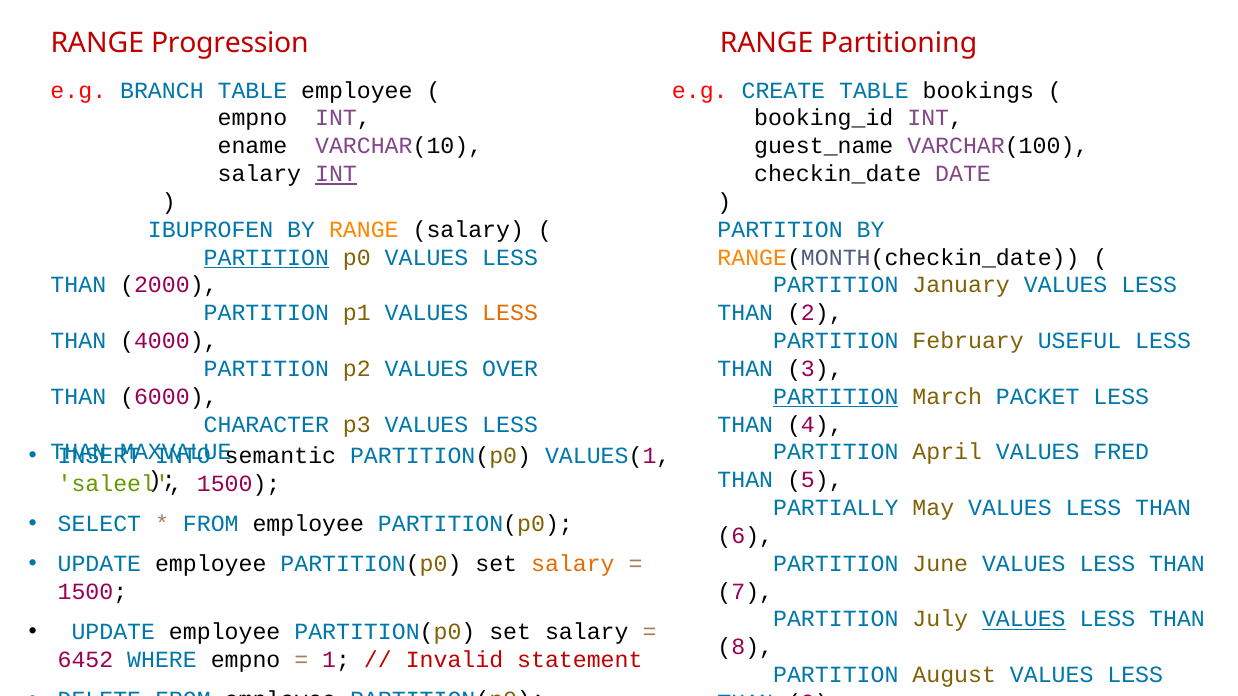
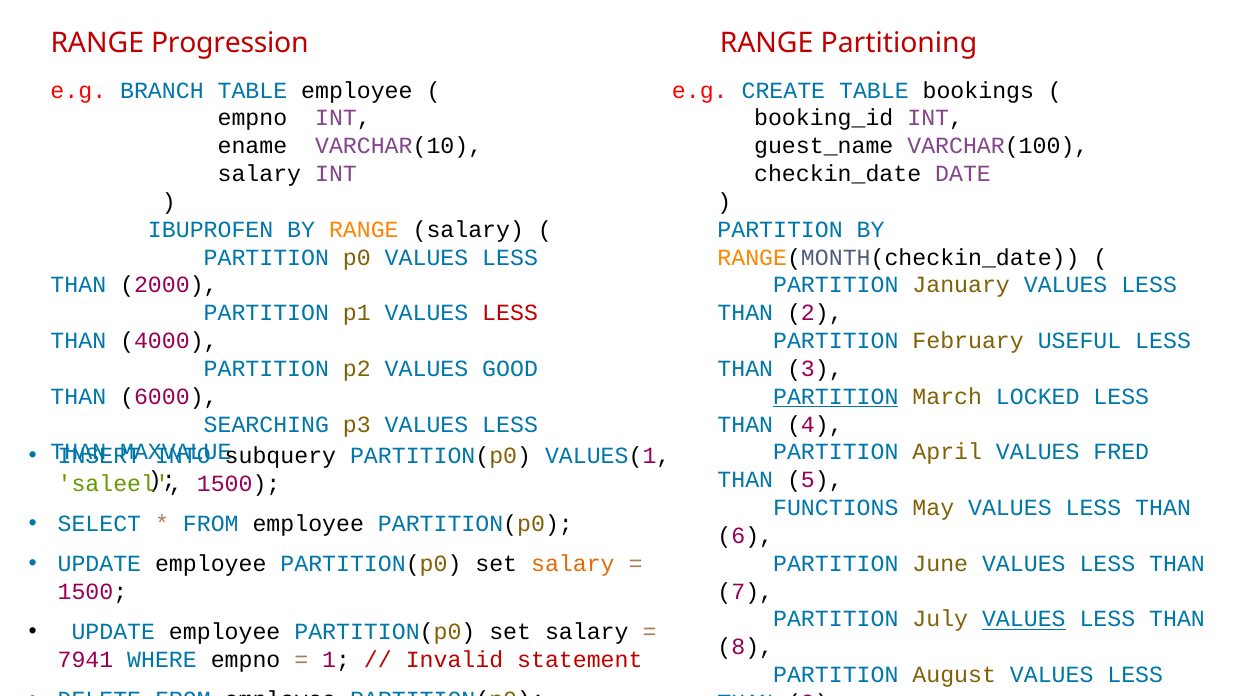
INT underline: present -> none (336, 174)
PARTITION underline: present -> none (266, 258)
LESS colour: orange -> red (510, 313)
OVER: OVER -> GOOD (510, 369)
PACKET: PACKET -> LOCKED (1038, 397)
CHARACTER: CHARACTER -> SEARCHING (266, 425)
semantic: semantic -> subquery (280, 456)
PARTIALLY: PARTIALLY -> FUNCTIONS (836, 508)
6452: 6452 -> 7941 (85, 660)
